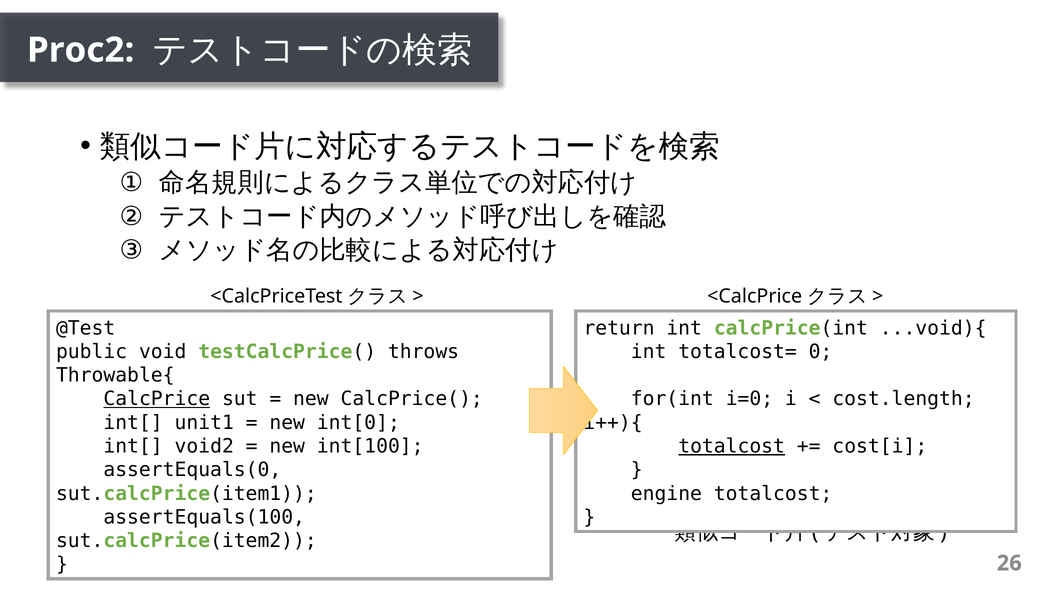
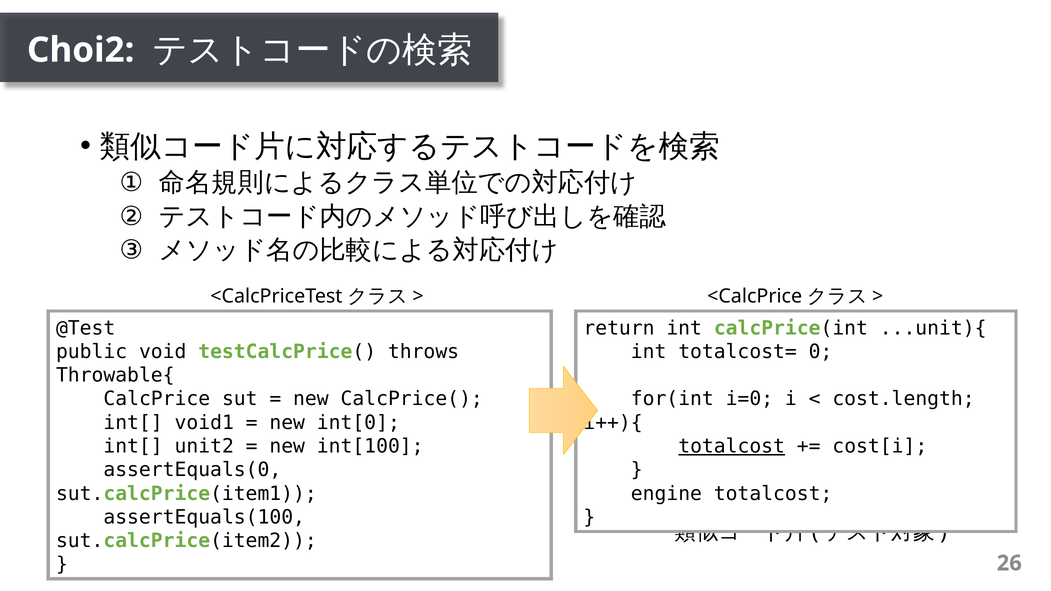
Proc2: Proc2 -> Choi2 (81, 50)
...void){: ...void){ -> ...unit){ (933, 328)
CalcPrice underline: present -> none (157, 399)
unit1: unit1 -> void1 (204, 423)
void2: void2 -> unit2 (204, 446)
